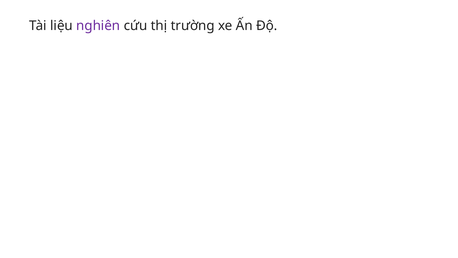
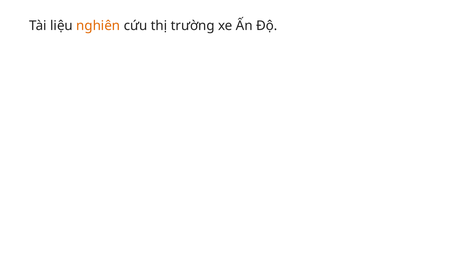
nghiên colour: purple -> orange (98, 26)
